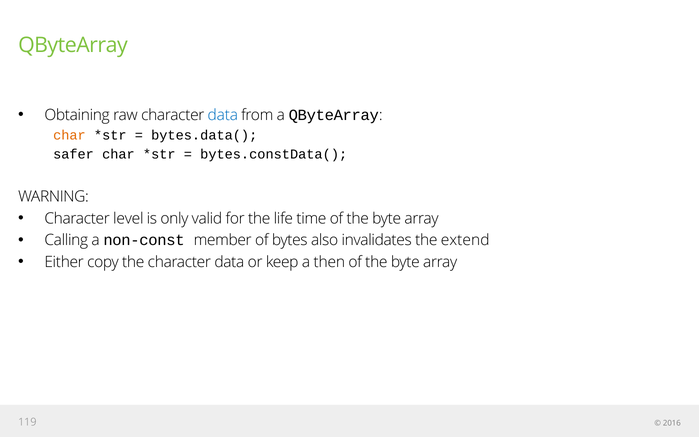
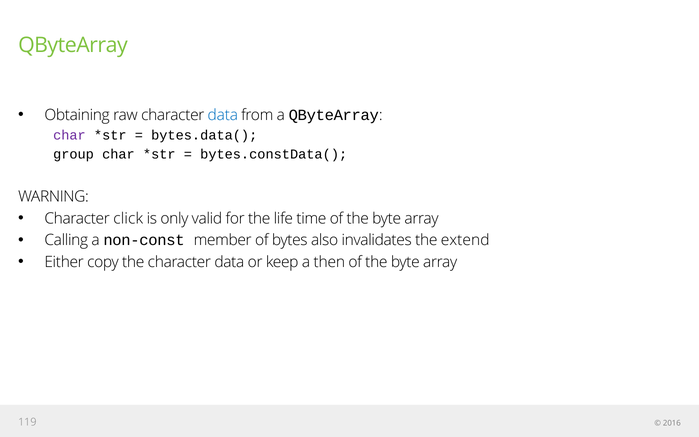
char colour: orange -> purple (69, 135)
safer: safer -> group (74, 154)
level: level -> click (128, 219)
